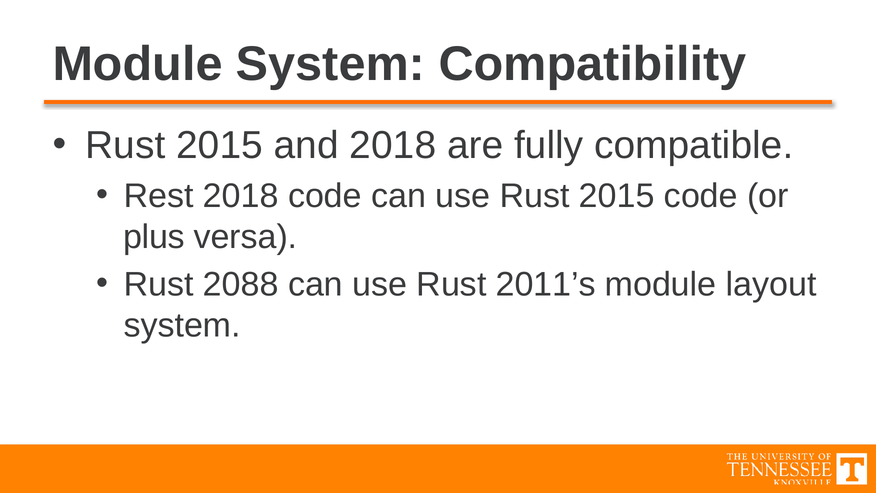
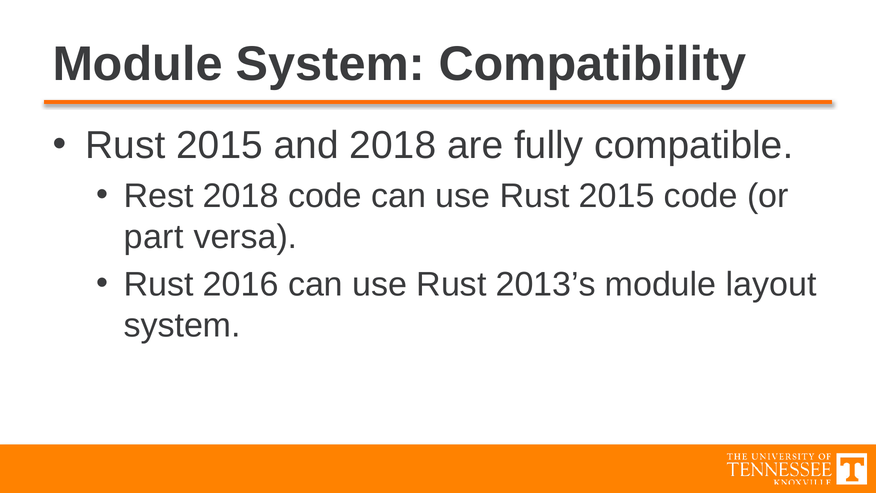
plus: plus -> part (154, 237)
2088: 2088 -> 2016 (241, 284)
2011’s: 2011’s -> 2013’s (546, 284)
